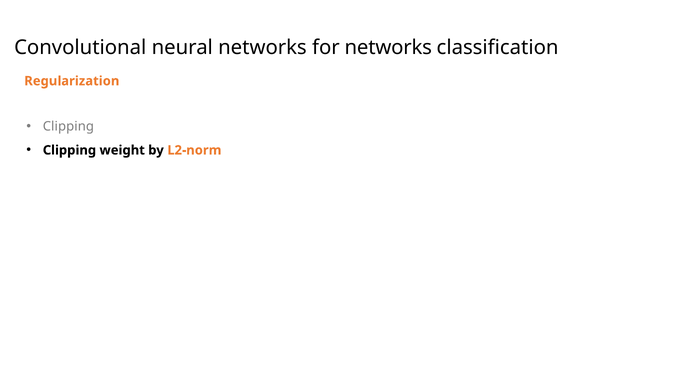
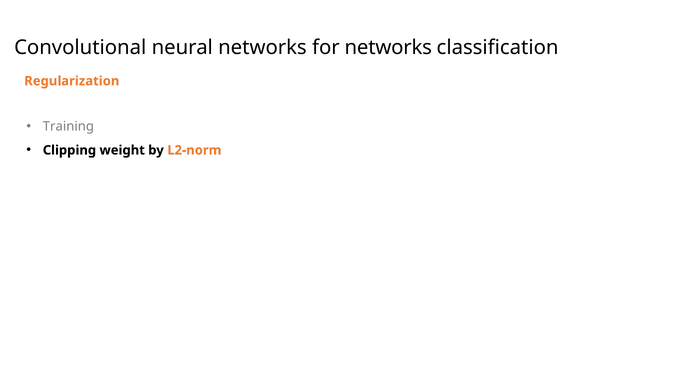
Clipping: Clipping -> Training (68, 127)
